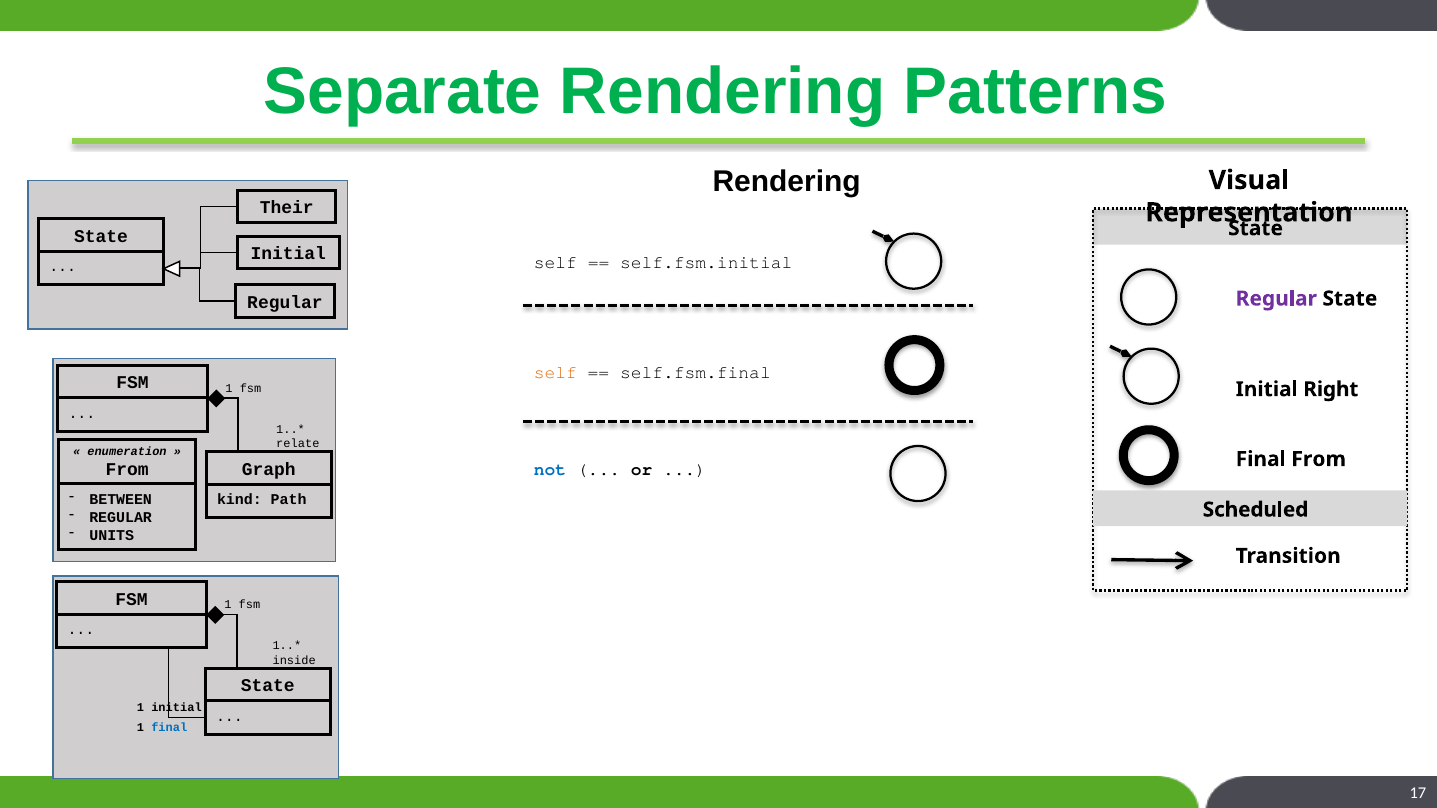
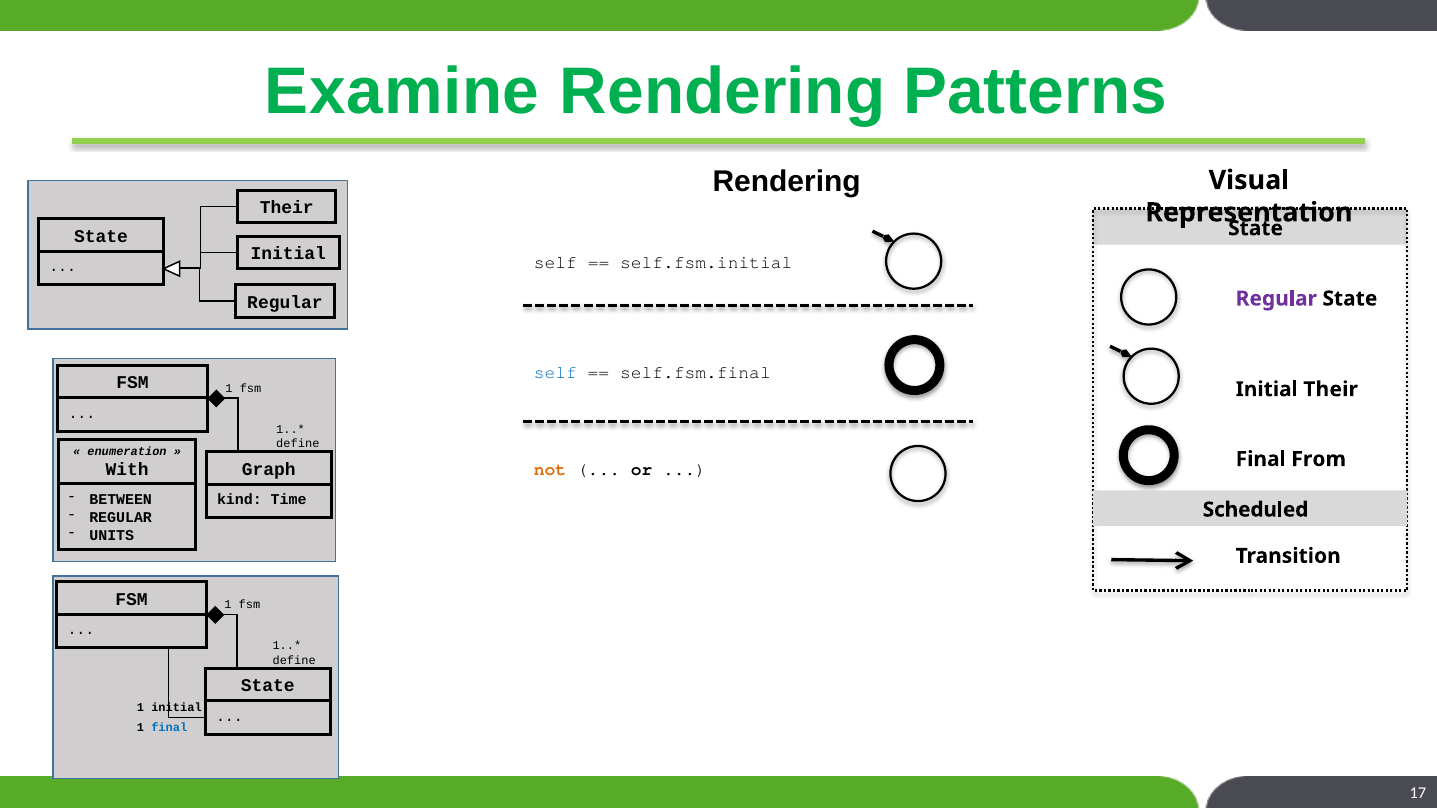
Separate: Separate -> Examine (402, 92)
self colour: orange -> blue (555, 372)
Initial Right: Right -> Their (1331, 389)
relate: relate -> define (298, 444)
not colour: blue -> orange (550, 469)
From: From -> With (127, 470)
Path: Path -> Time (289, 500)
inside: inside -> define (294, 661)
